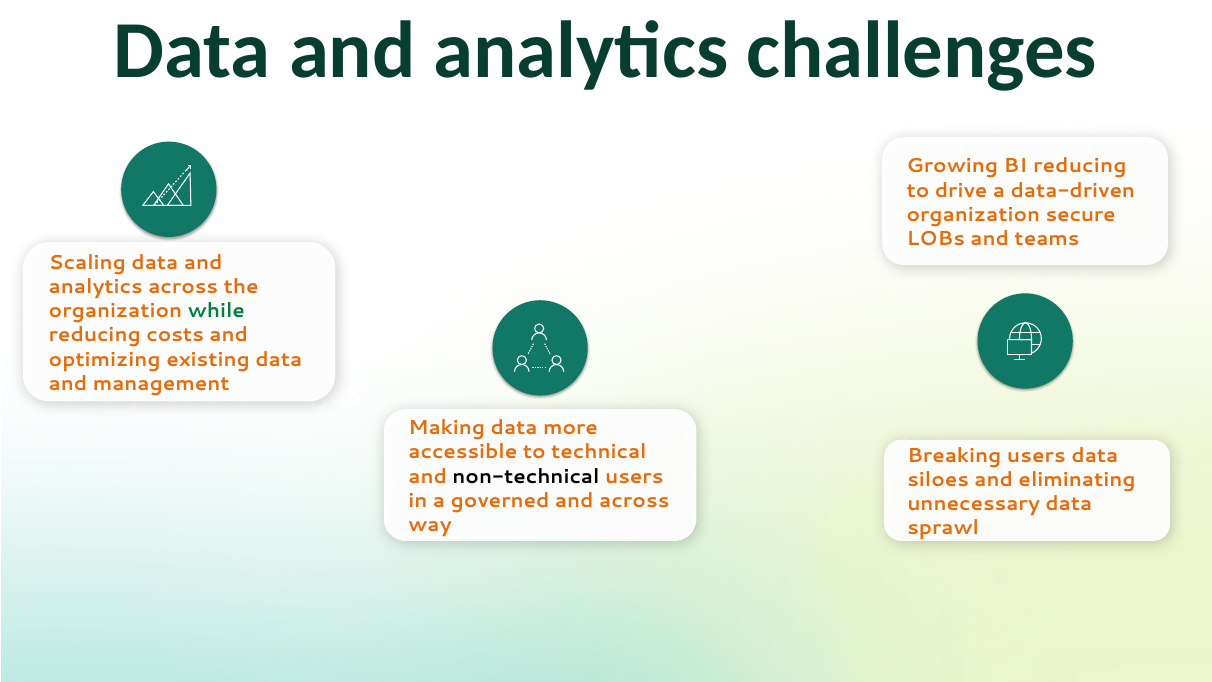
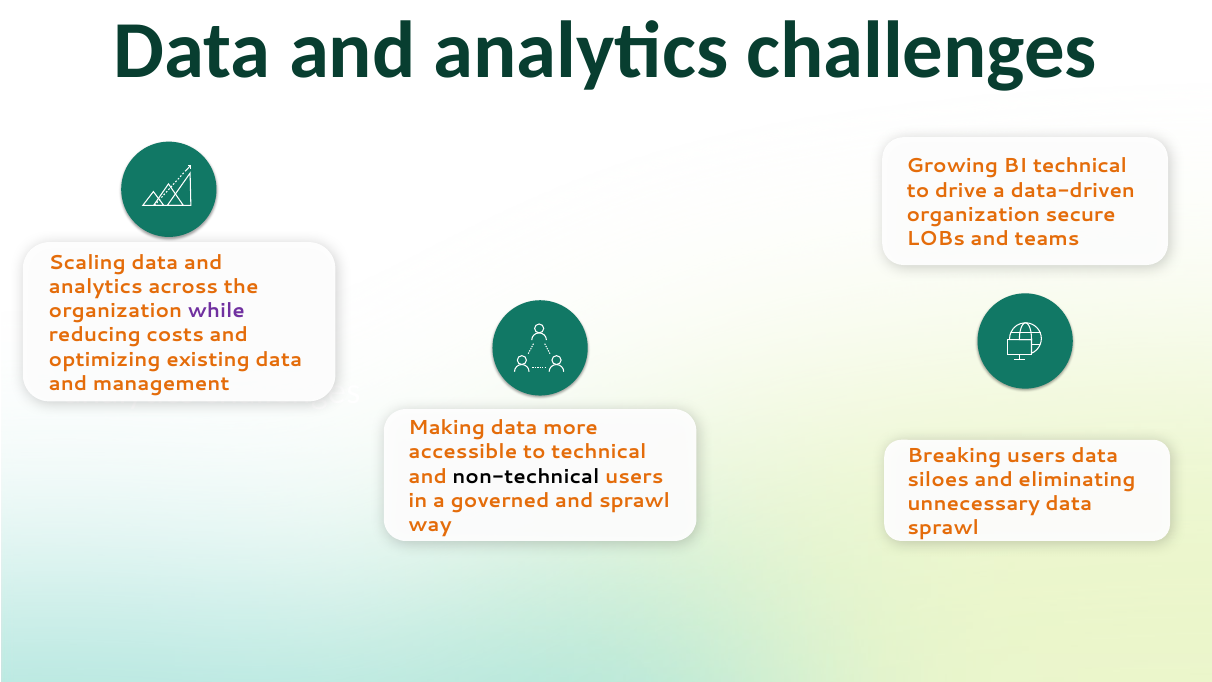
BI reducing: reducing -> technical (1080, 166)
while colour: green -> purple (216, 311)
and across: across -> sprawl (634, 501)
